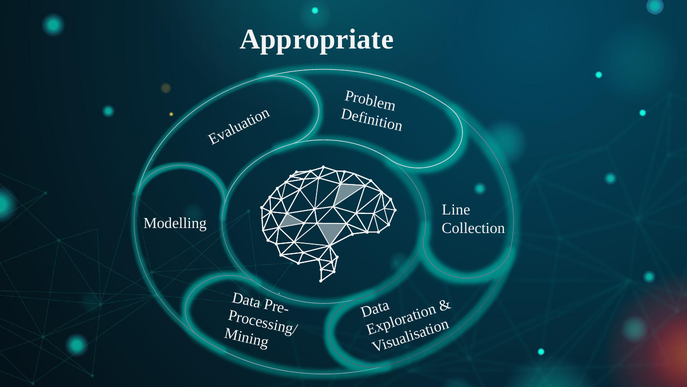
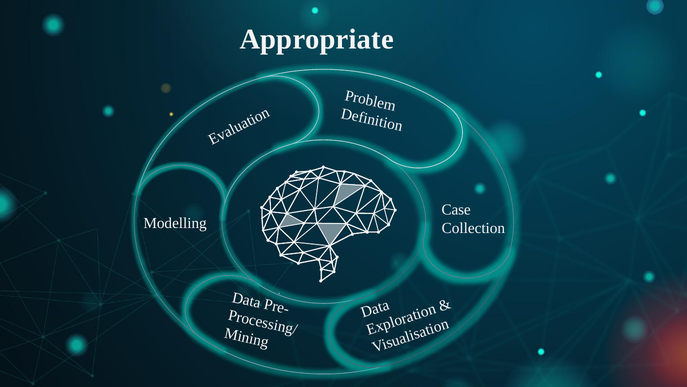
Line: Line -> Case (456, 210)
